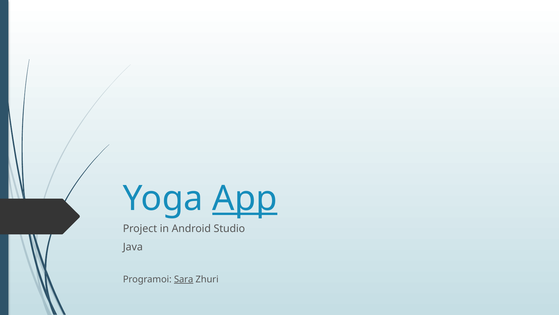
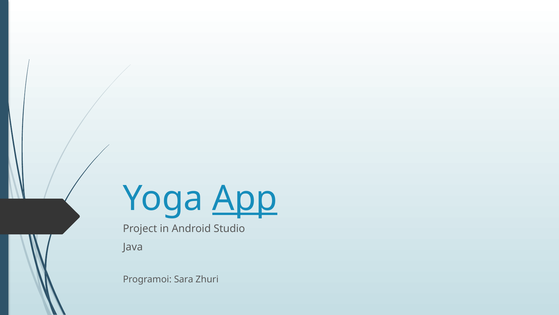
Sara underline: present -> none (184, 279)
